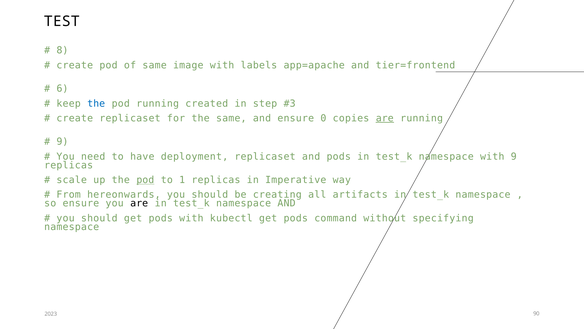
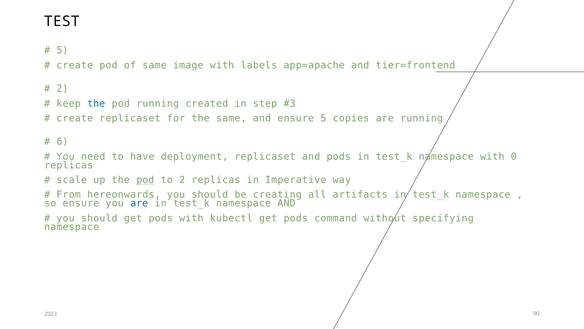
8: 8 -> 5 (62, 50)
6: 6 -> 2 (62, 89)
ensure 0: 0 -> 5 (323, 118)
are underline: present -> none (385, 118)
9: 9 -> 6 (62, 142)
with 9: 9 -> 0 (514, 156)
to 1: 1 -> 2 (182, 180)
are colour: black -> blue (139, 203)
